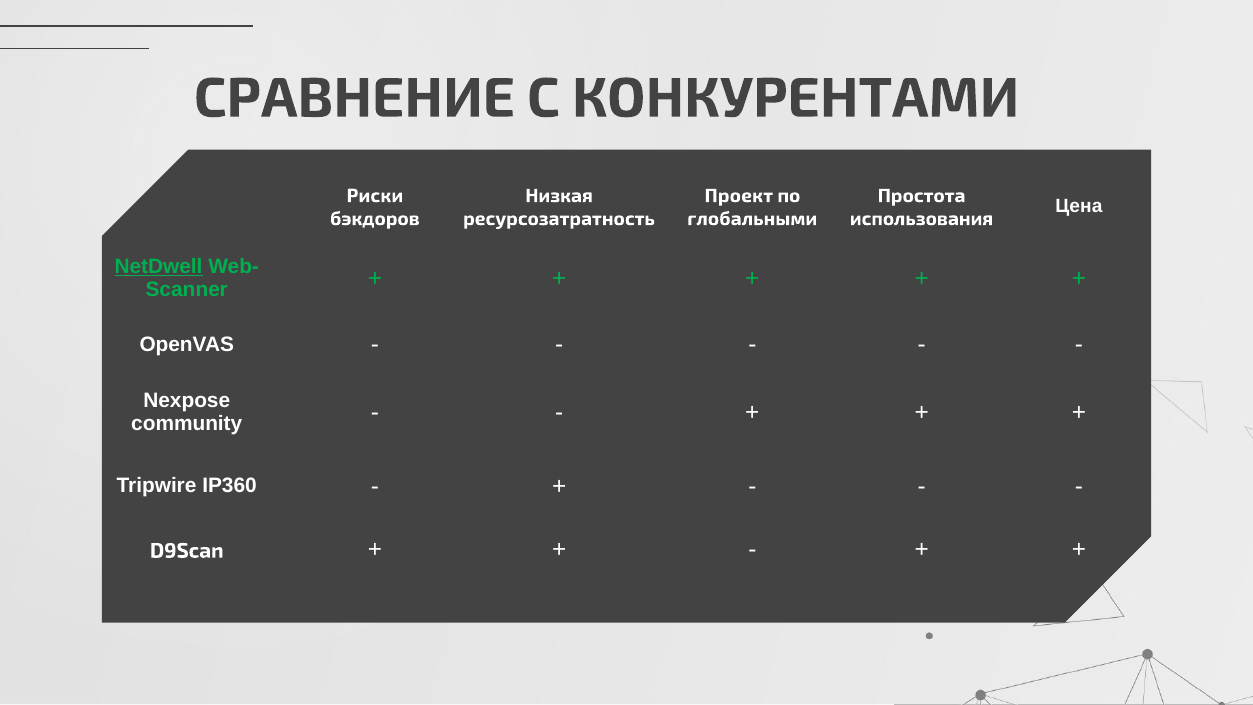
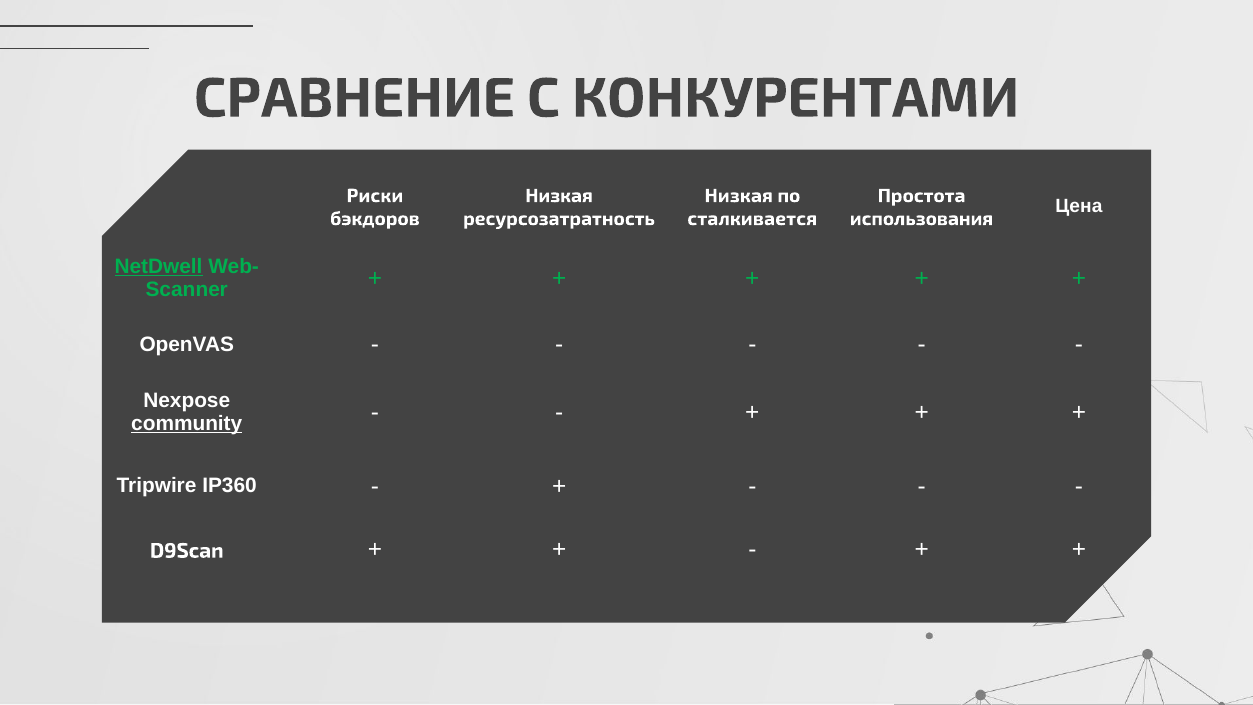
Проект: Проект -> Низкая (739, 196)
глобальными: глобальными -> сталкивается (752, 219)
community underline: none -> present (187, 424)
